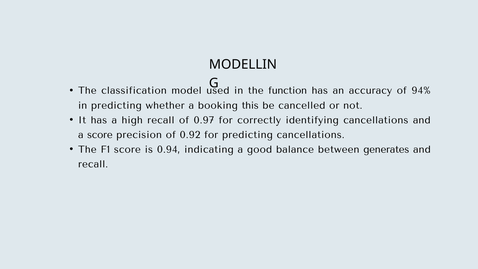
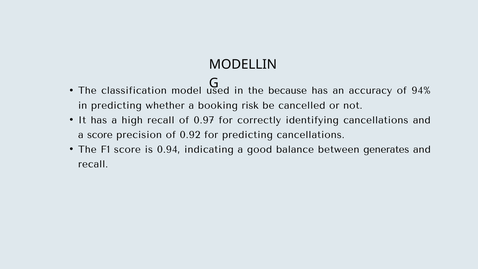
function: function -> because (288, 91)
this: this -> risk (250, 105)
